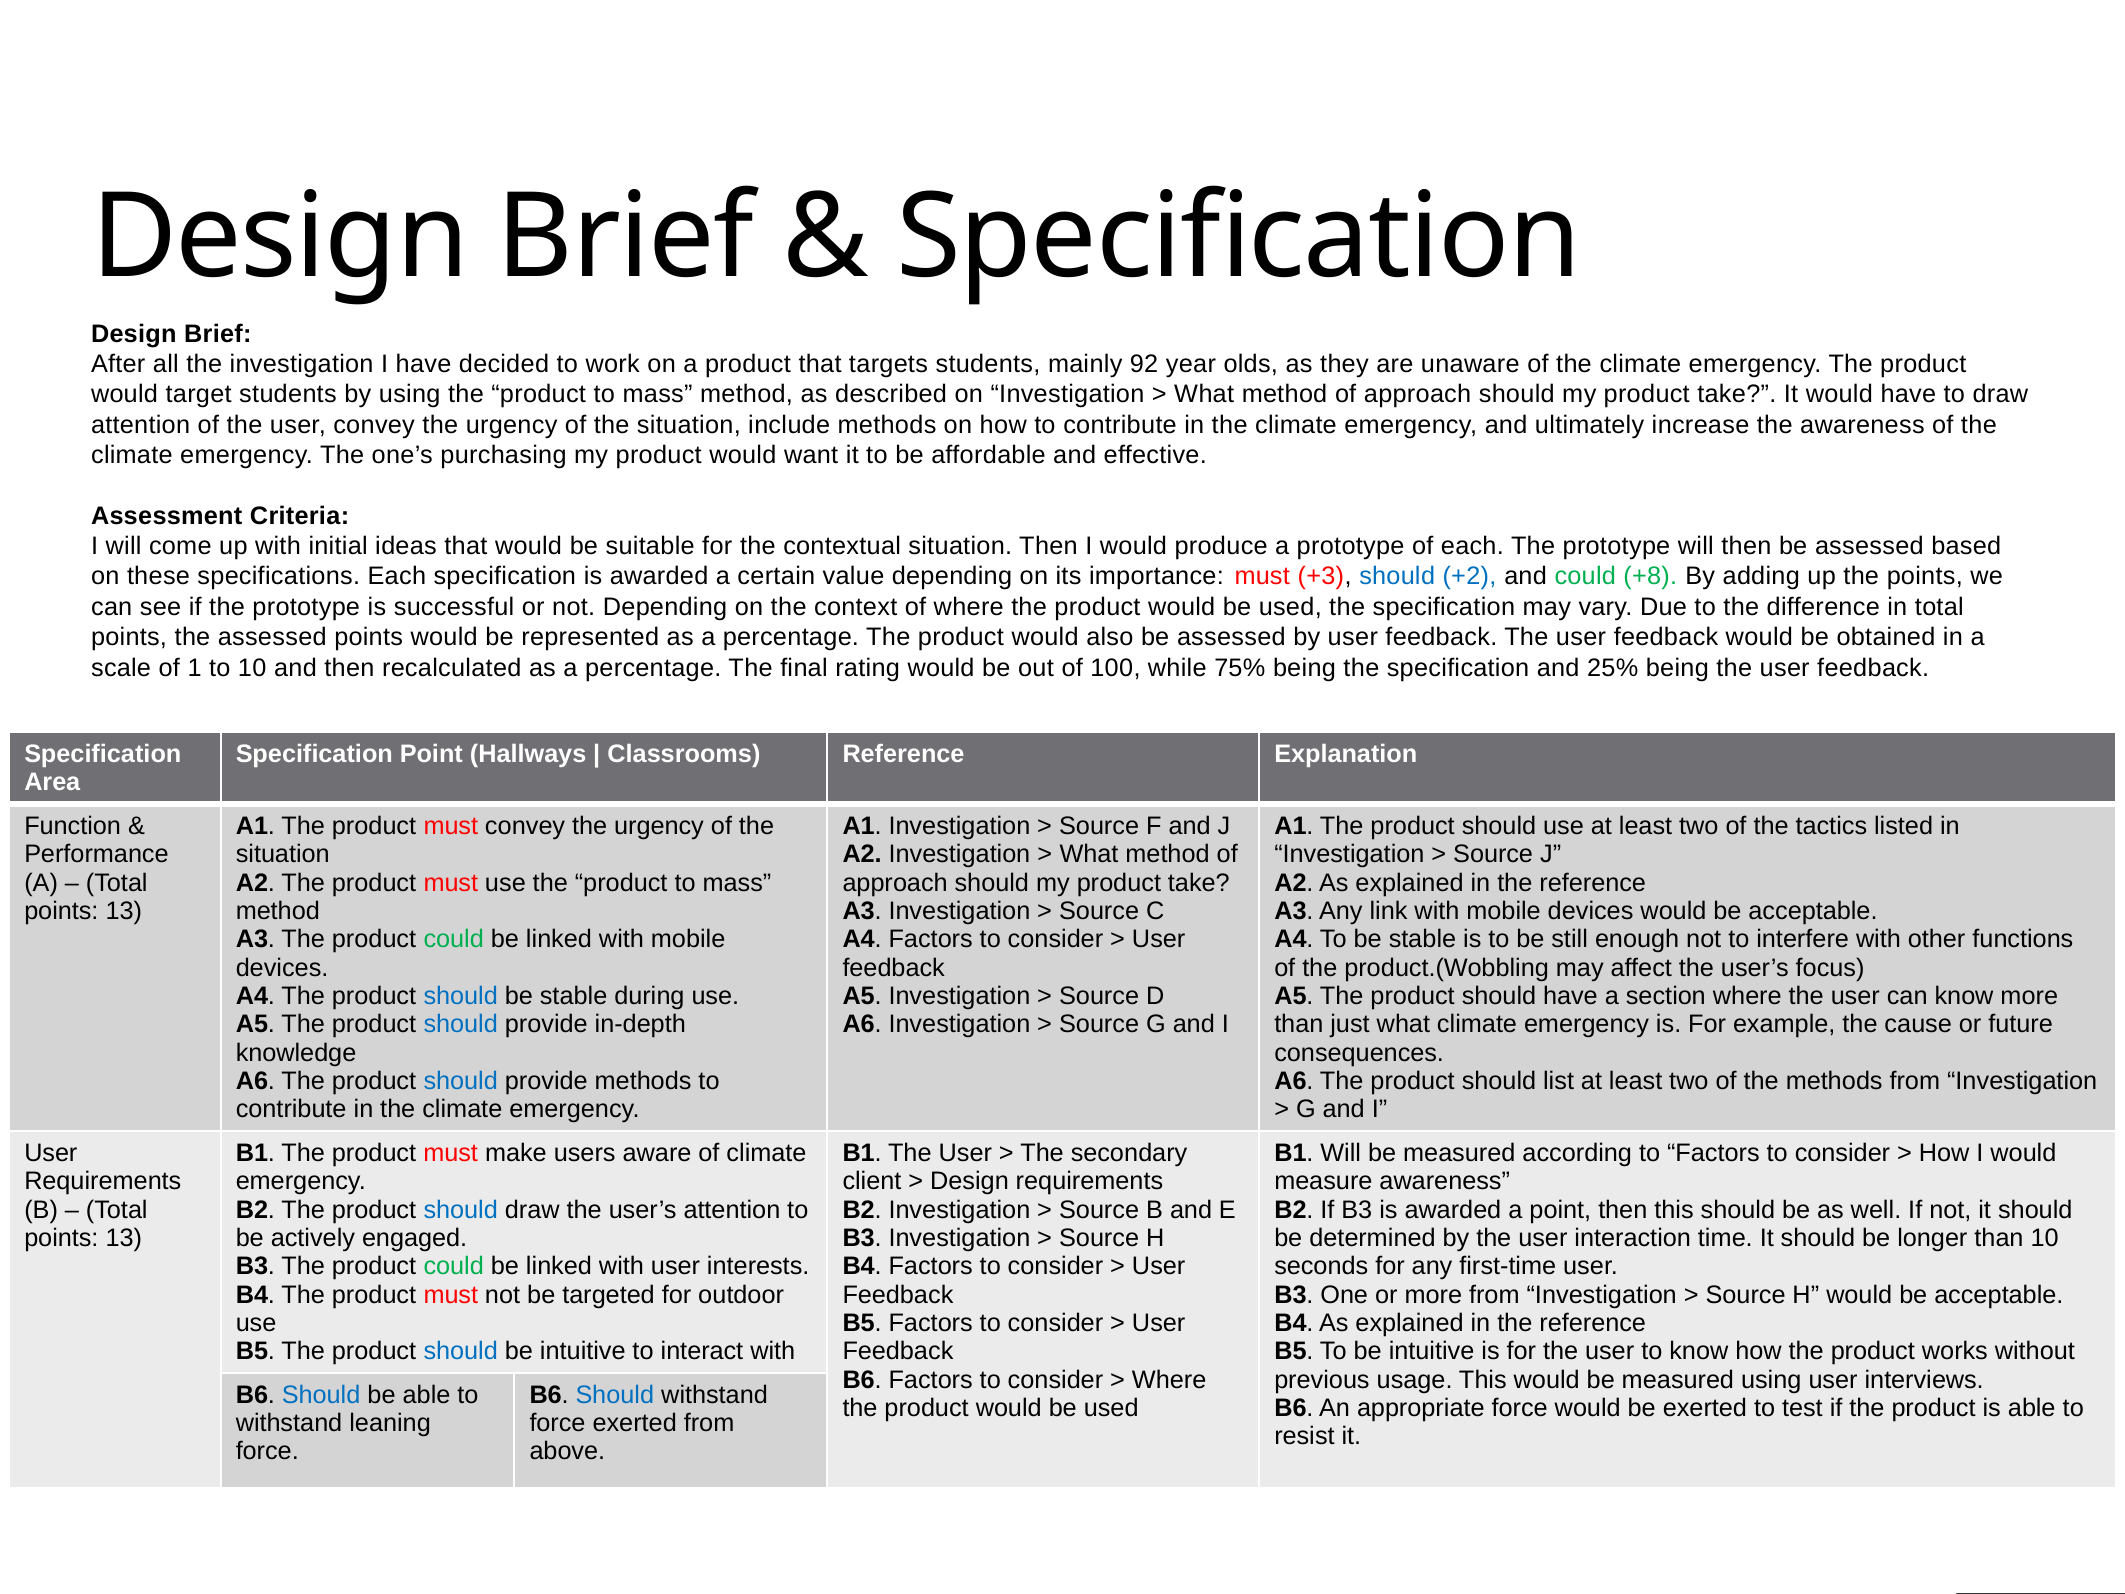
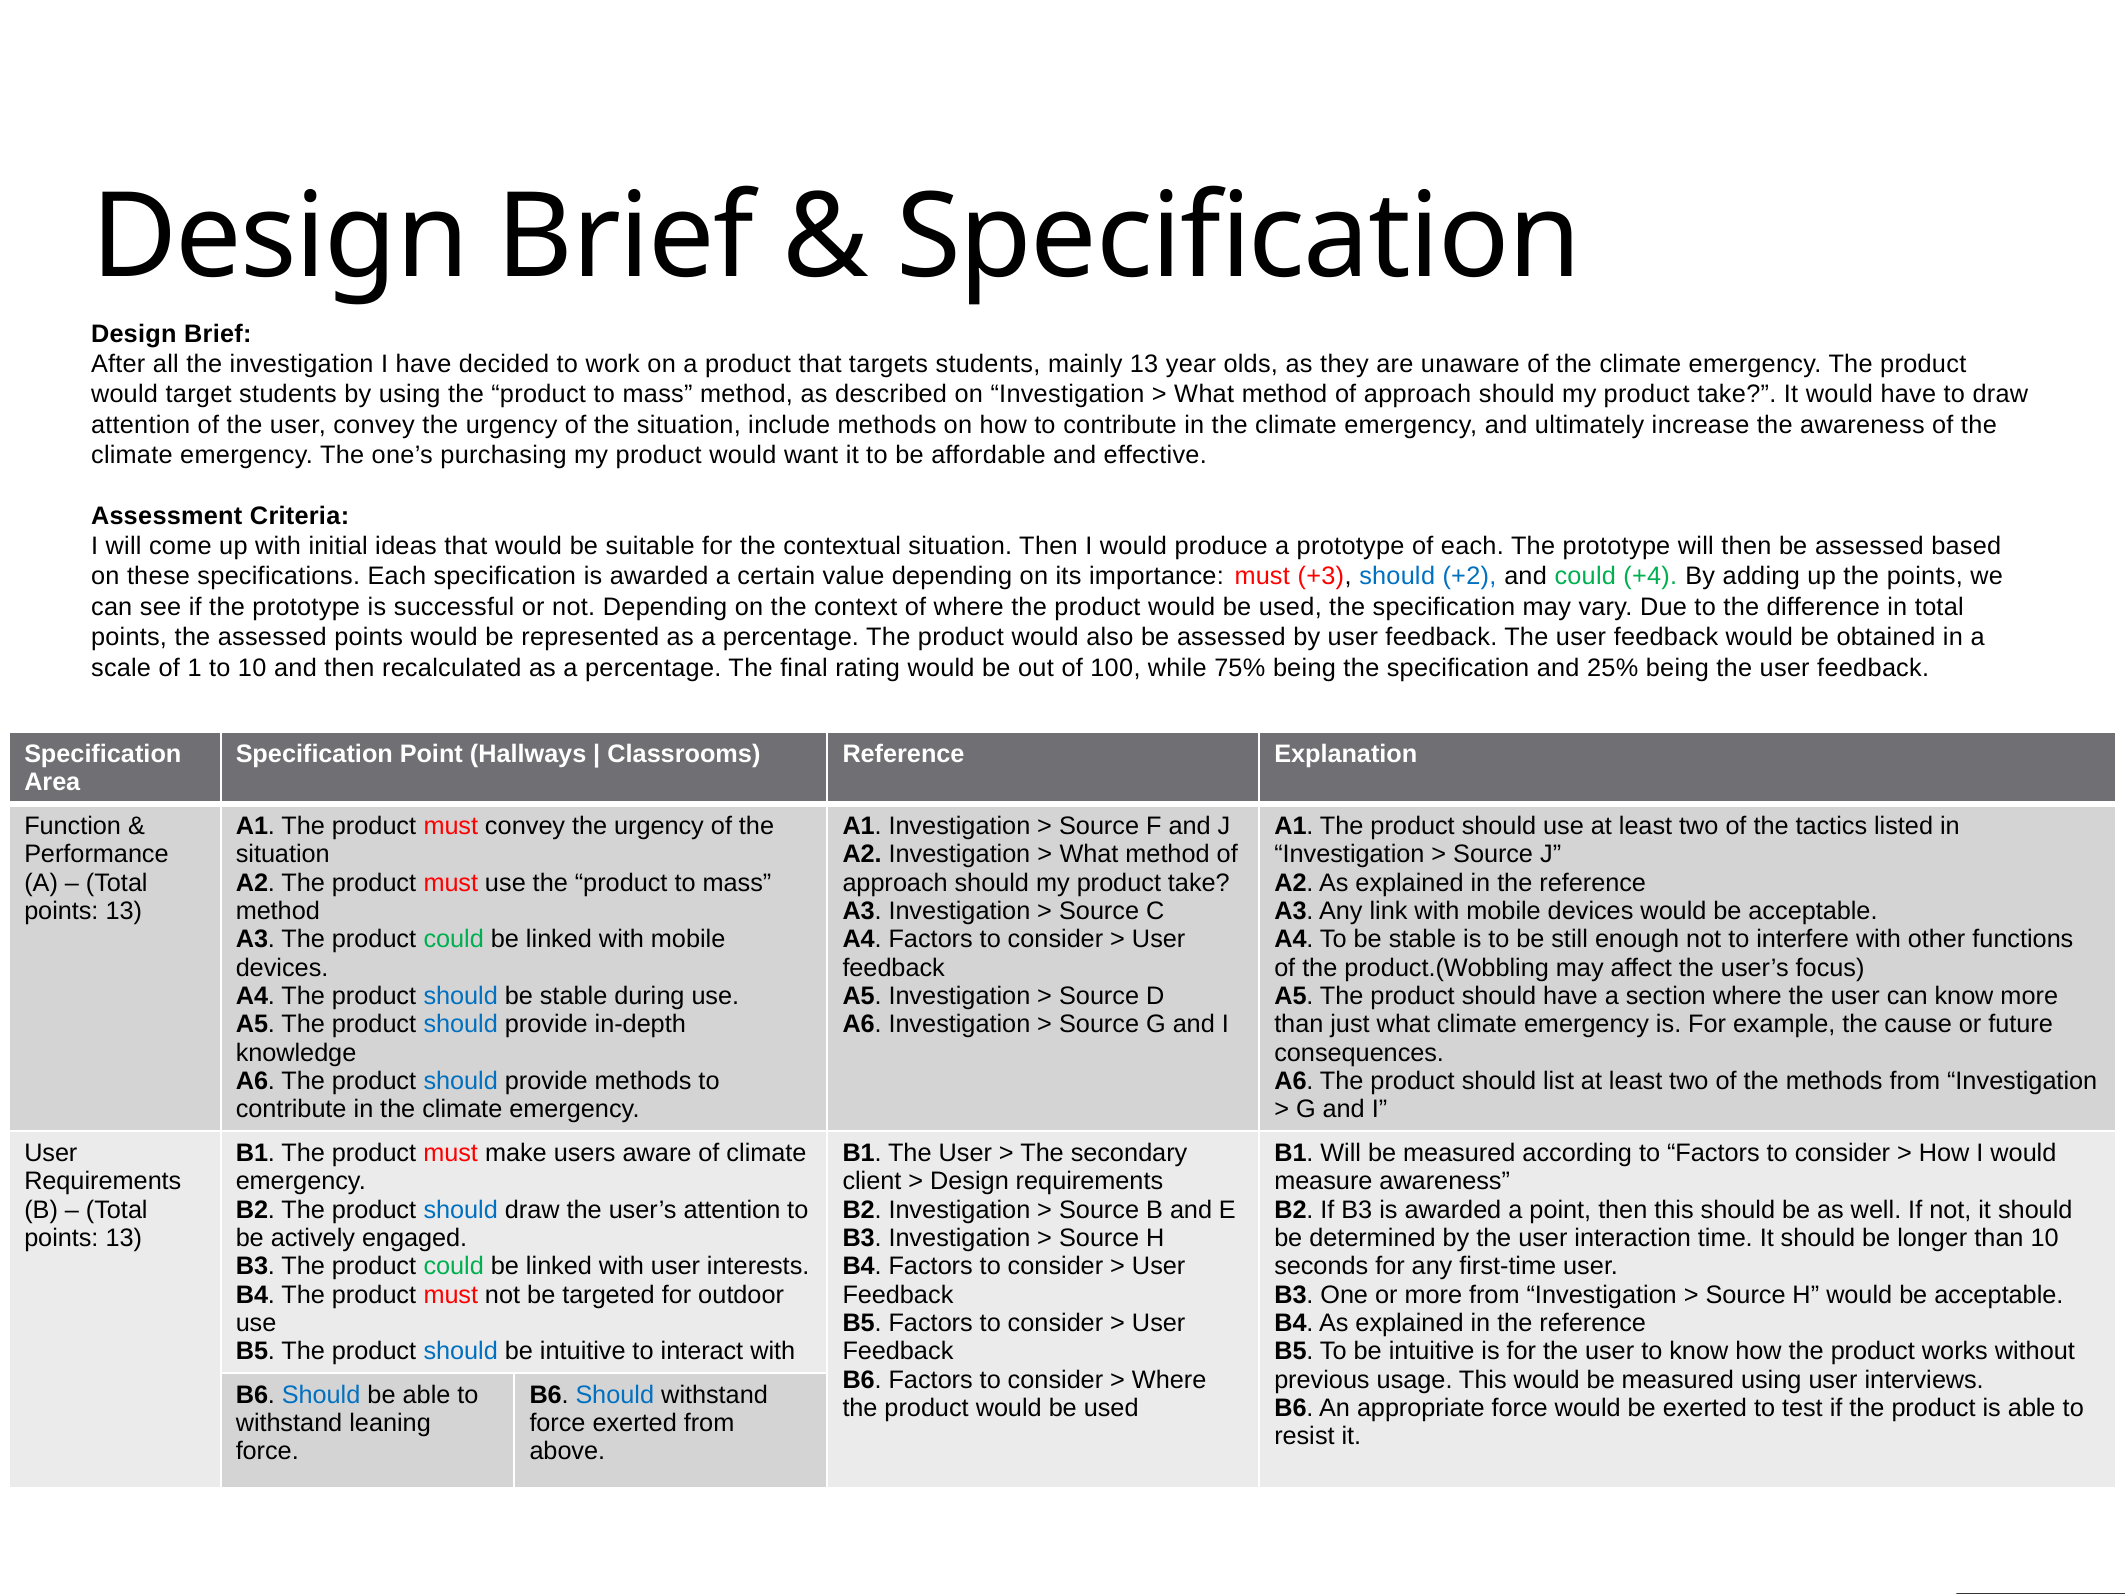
mainly 92: 92 -> 13 (1144, 364)
+8: +8 -> +4 (1650, 577)
